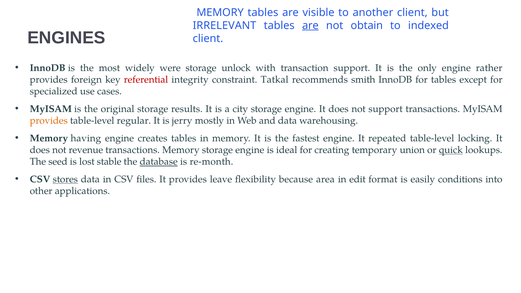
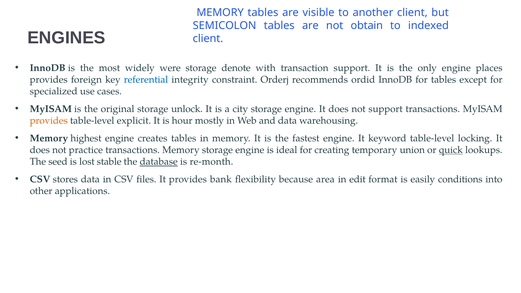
IRRELEVANT: IRRELEVANT -> SEMICOLON (225, 25)
are underline: present -> none (310, 25)
unlock: unlock -> denote (236, 68)
rather: rather -> places (489, 68)
referential colour: red -> blue (146, 80)
Tatkal: Tatkal -> Orderj (275, 80)
smith: smith -> ordid (363, 80)
results: results -> unlock (187, 109)
regular: regular -> explicit (134, 121)
jerry: jerry -> hour (182, 121)
having: having -> highest (86, 138)
repeated: repeated -> keyword (387, 138)
revenue: revenue -> practice (86, 150)
stores underline: present -> none (65, 179)
leave: leave -> bank (221, 179)
